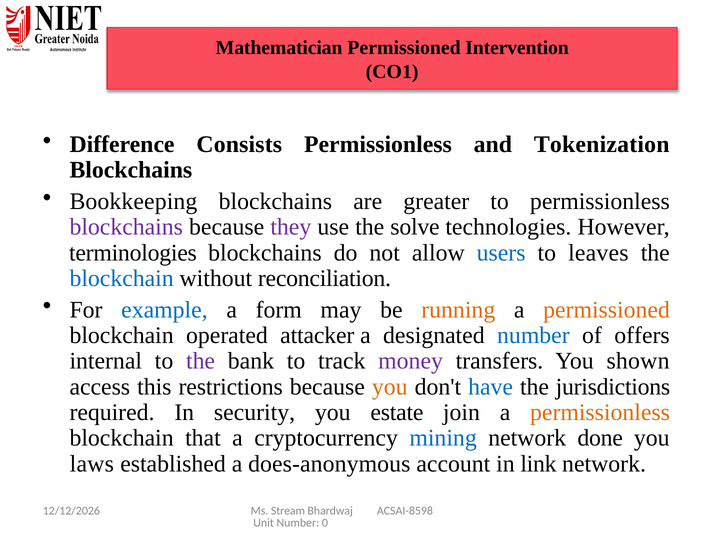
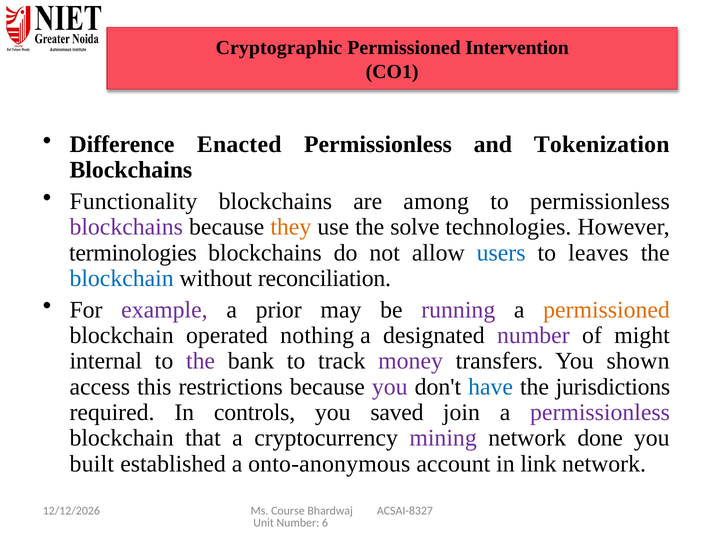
Mathematician: Mathematician -> Cryptographic (279, 48)
Consists: Consists -> Enacted (239, 144)
Bookkeeping: Bookkeeping -> Functionality (133, 201)
greater: greater -> among (436, 201)
they colour: purple -> orange (291, 227)
example colour: blue -> purple (164, 310)
form: form -> prior (279, 310)
running colour: orange -> purple (458, 310)
attacker: attacker -> nothing (317, 335)
number colour: blue -> purple (533, 335)
offers: offers -> might (642, 335)
you colour: orange -> purple (390, 387)
security: security -> controls (255, 412)
estate: estate -> saved (397, 412)
permissionless colour: orange -> purple (600, 412)
mining colour: blue -> purple (443, 438)
laws: laws -> built (92, 464)
does-anonymous: does-anonymous -> onto-anonymous (329, 464)
Stream: Stream -> Course (288, 511)
ACSAI-8598: ACSAI-8598 -> ACSAI-8327 (405, 511)
0: 0 -> 6 (325, 522)
